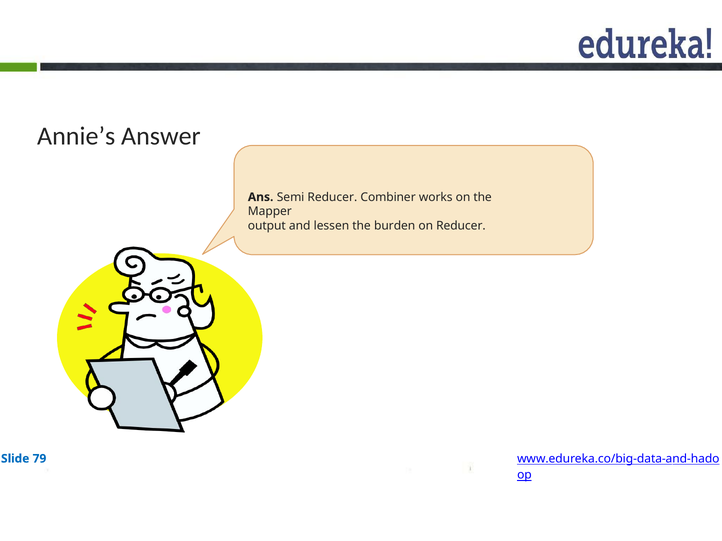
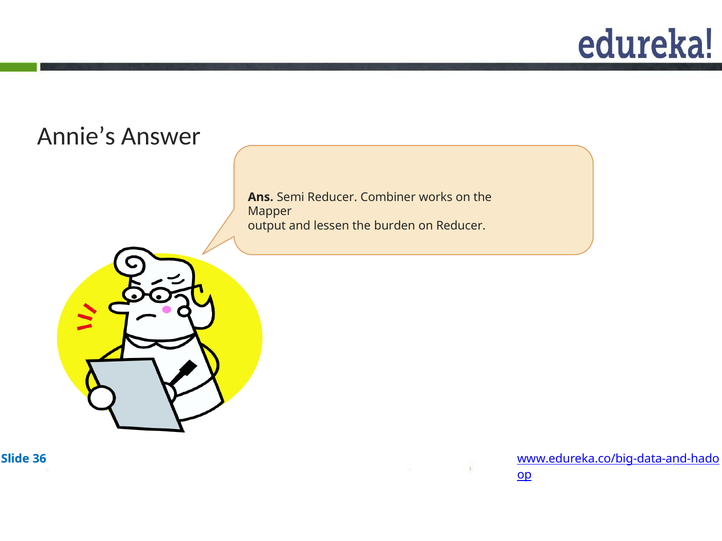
79: 79 -> 36 (39, 459)
